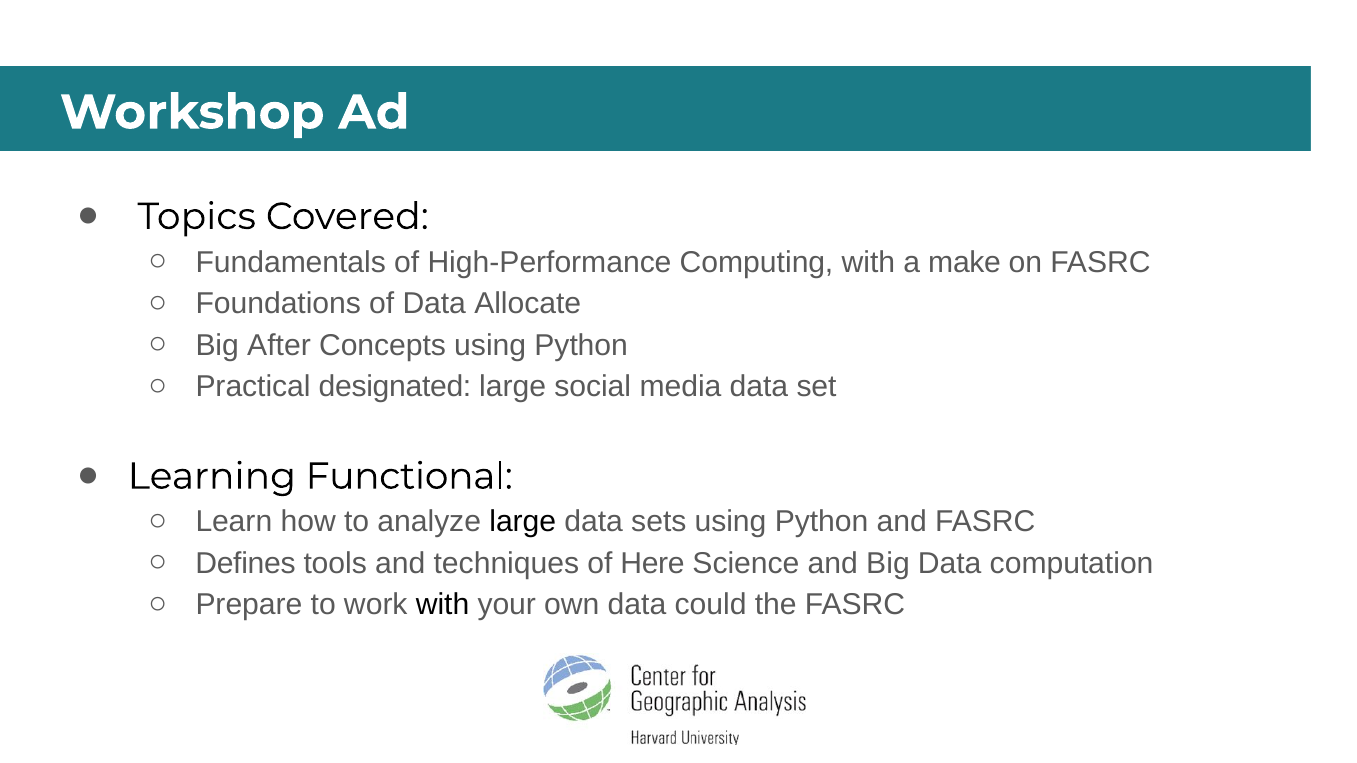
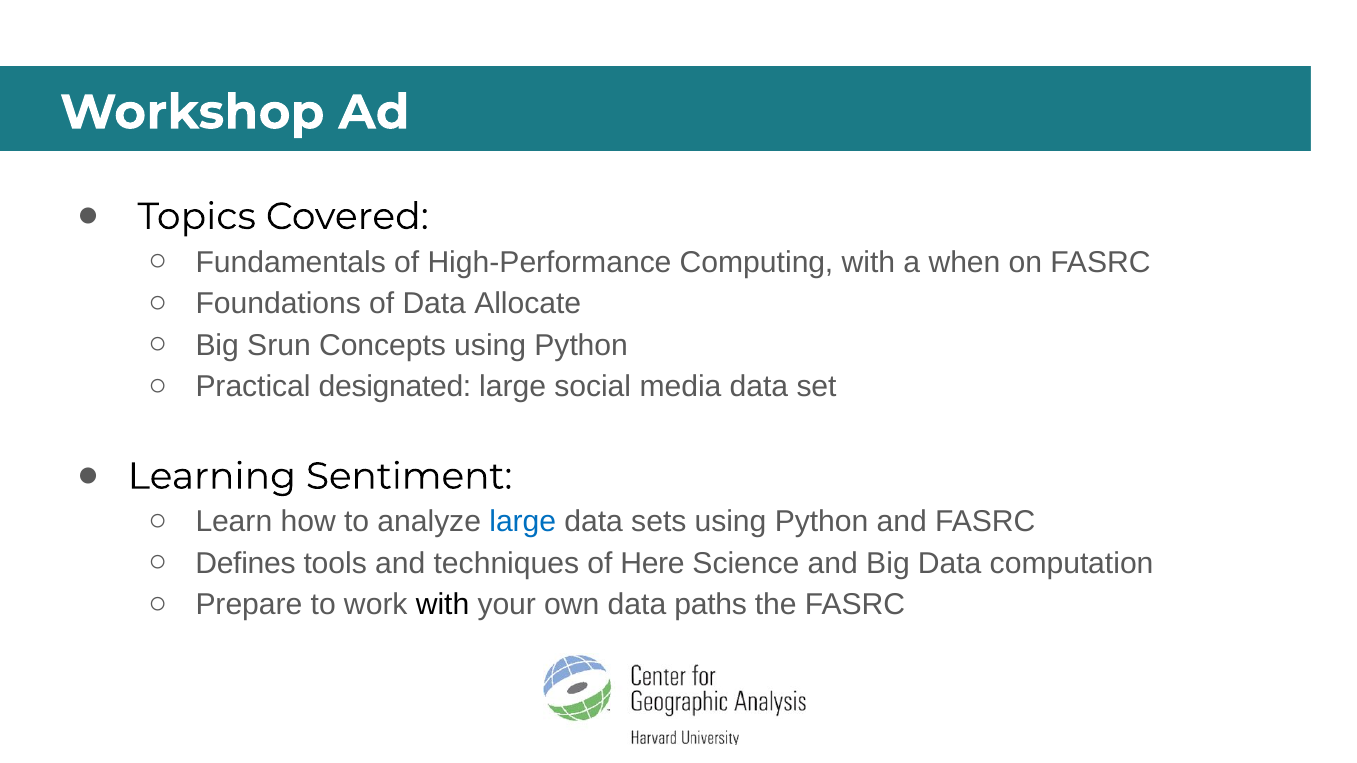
make: make -> when (964, 262)
After: After -> Srun (279, 345)
Functional: Functional -> Sentiment (409, 477)
large colour: black -> blue (523, 522)
could: could -> paths (711, 605)
